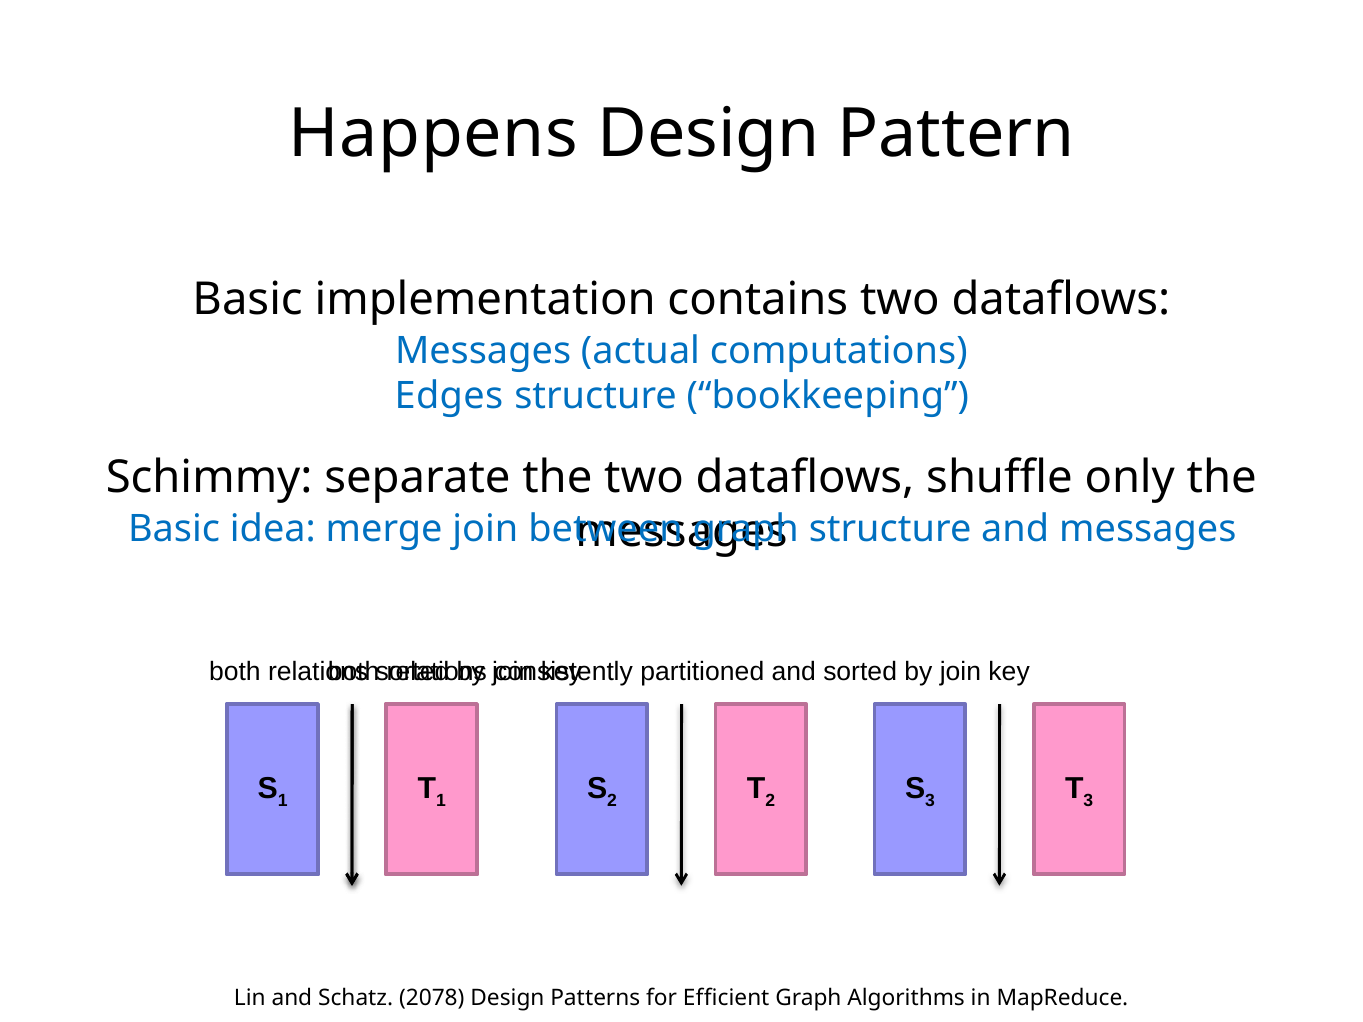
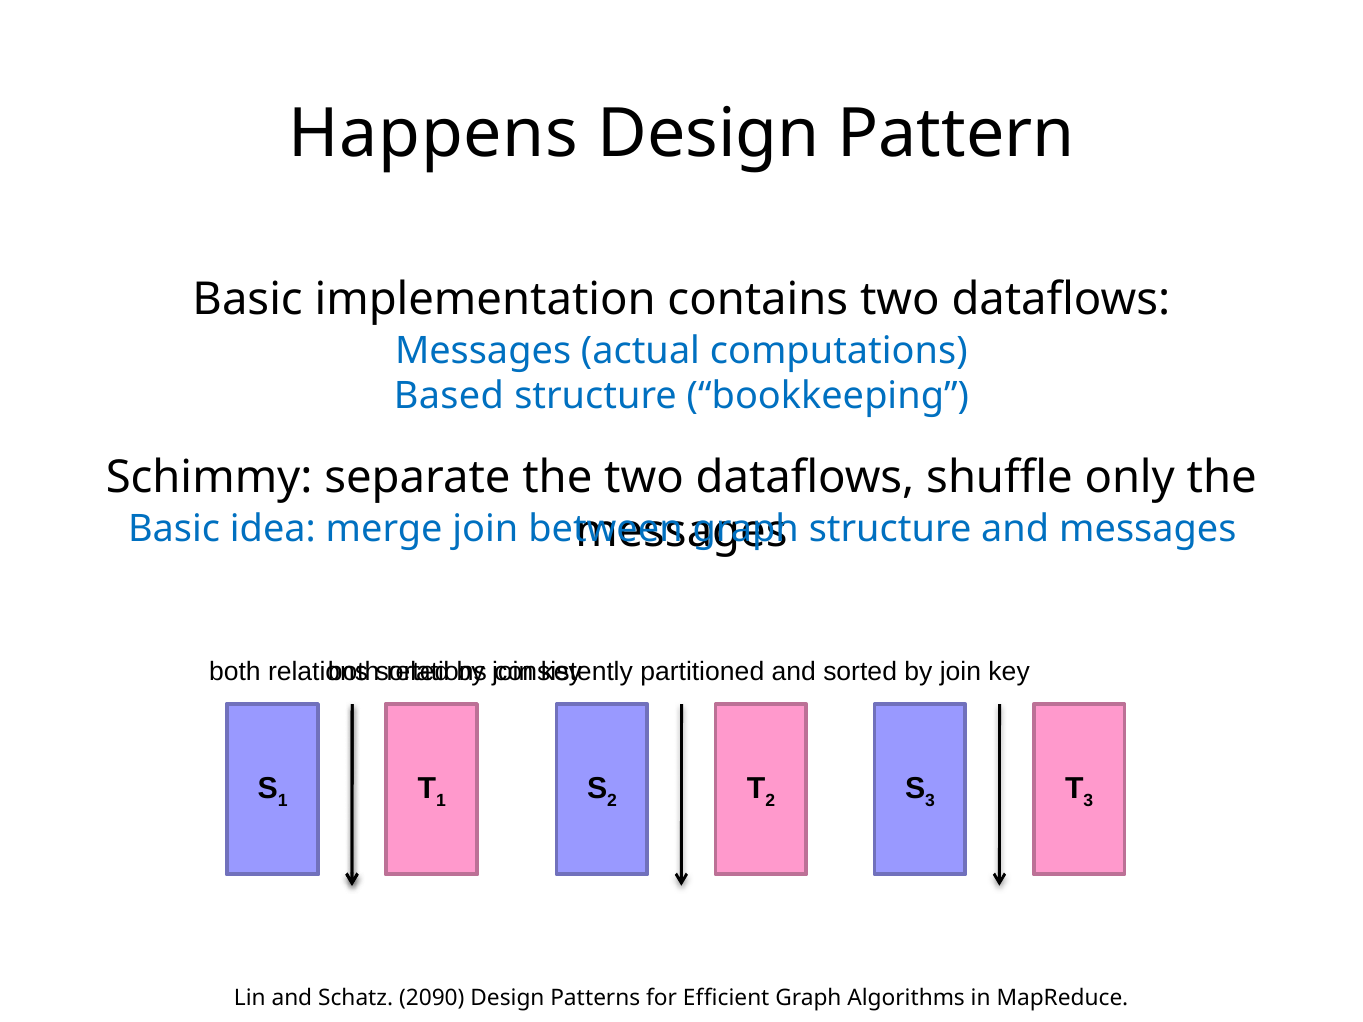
Edges: Edges -> Based (449, 396)
2078: 2078 -> 2090 (432, 999)
